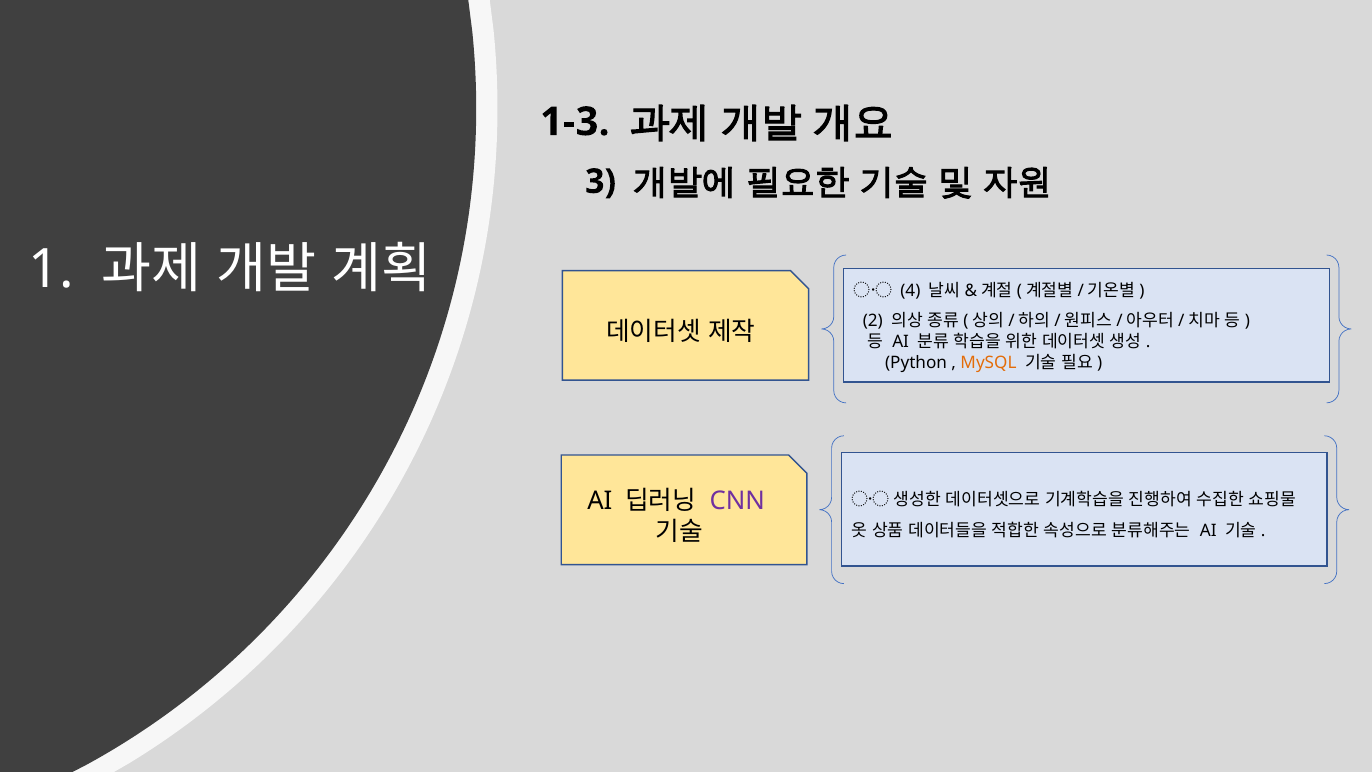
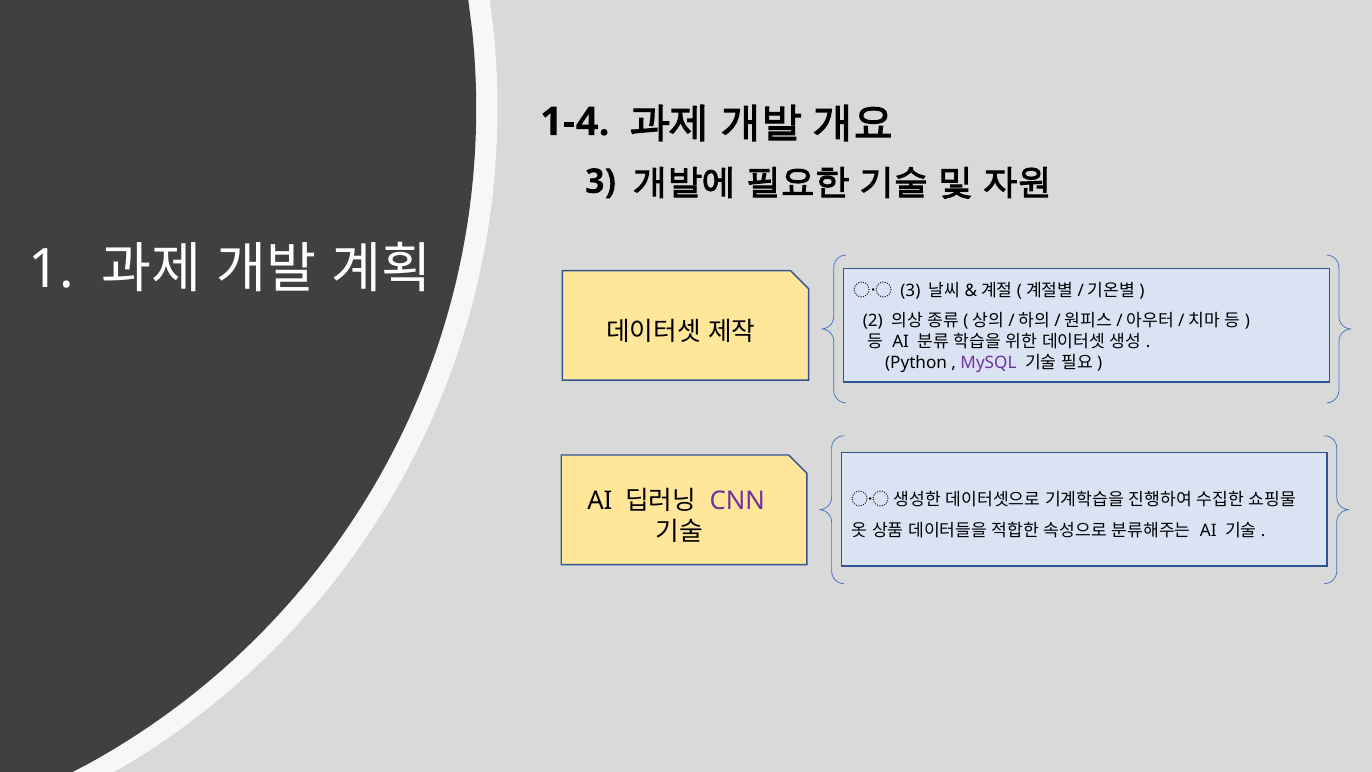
1-3: 1-3 -> 1-4 (575, 122)
4: 4 -> 3 (910, 290)
MySQL colour: orange -> purple (988, 362)
